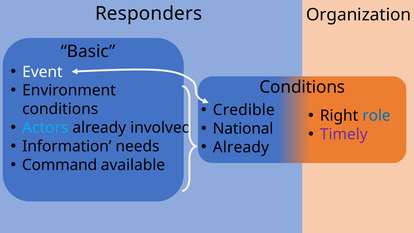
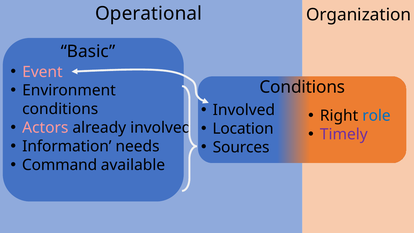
Responders: Responders -> Operational (149, 14)
Event colour: white -> pink (42, 72)
Credible: Credible -> Involved (244, 110)
Actors colour: light blue -> pink (45, 128)
National: National -> Location (243, 129)
Already: Already -> Sources (241, 147)
